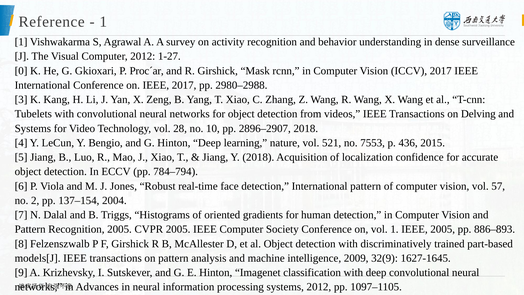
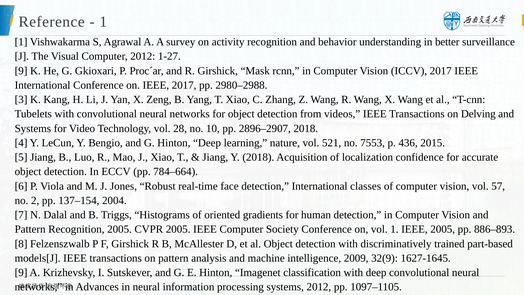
dense: dense -> better (447, 42)
0: 0 -> 9 (21, 71)
784–794: 784–794 -> 784–664 (176, 172)
International pattern: pattern -> classes (366, 186)
